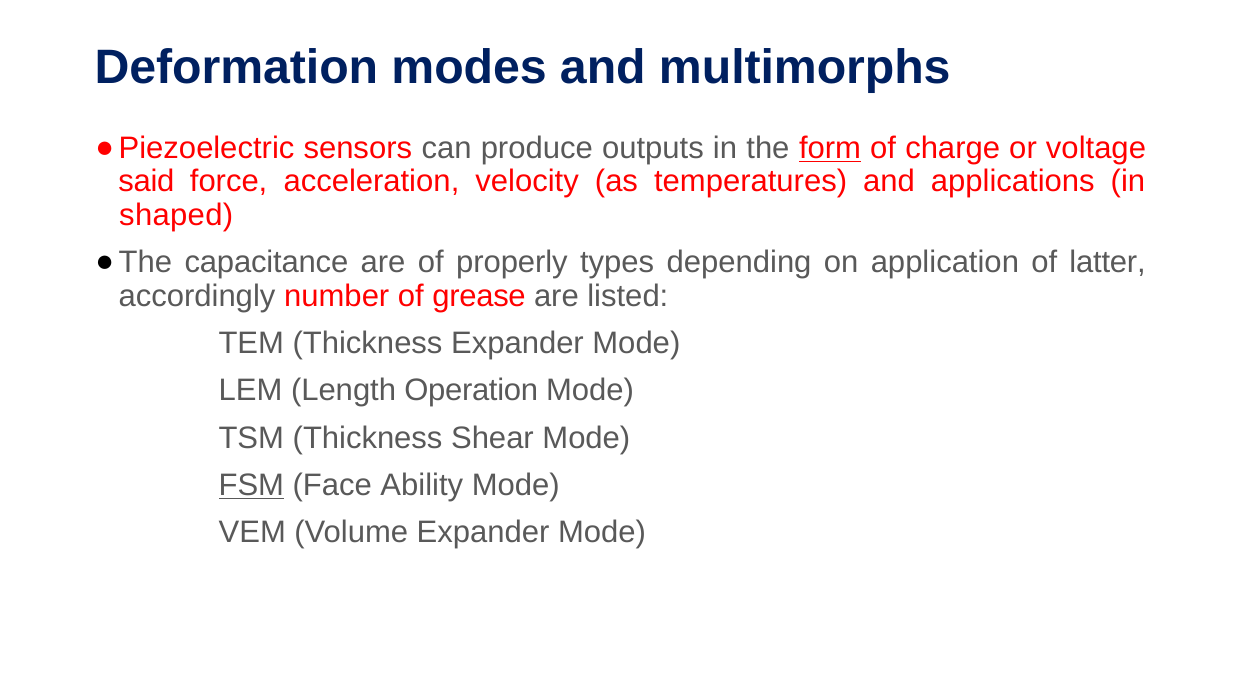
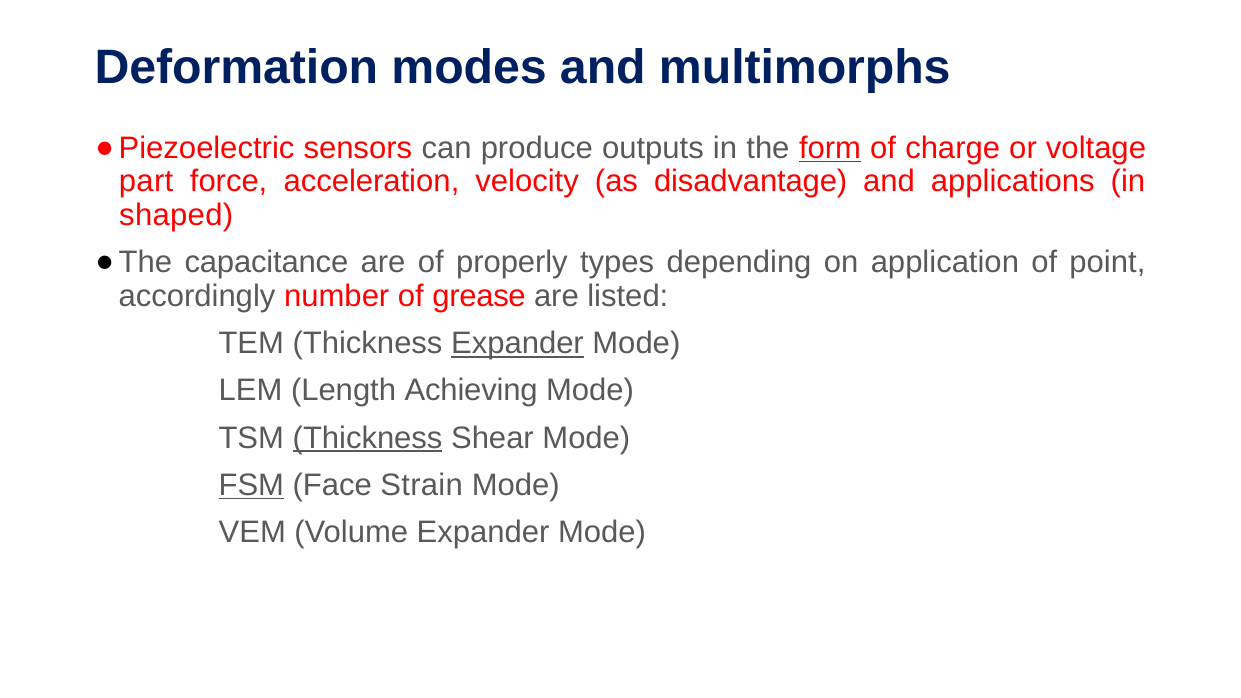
said: said -> part (146, 182)
temperatures: temperatures -> disadvantage (751, 182)
latter: latter -> point (1107, 262)
Expander underline: none -> present (517, 343)
Operation: Operation -> Achieving (471, 391)
Thickness underline: none -> present (368, 438)
Ability: Ability -> Strain (422, 485)
